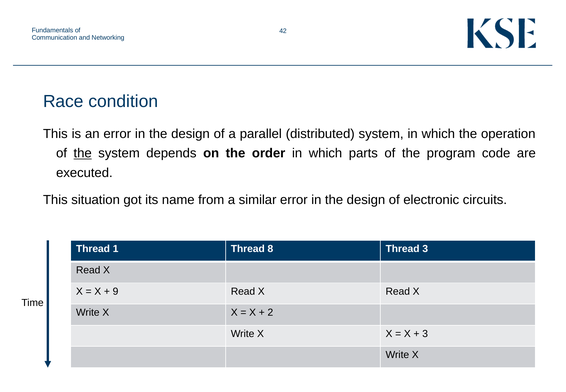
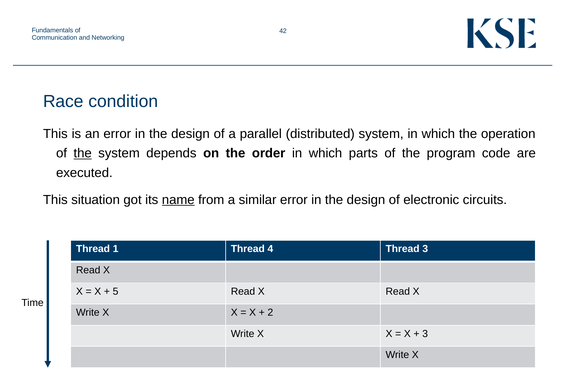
name underline: none -> present (178, 200)
8: 8 -> 4 (270, 249)
9: 9 -> 5 (116, 291)
